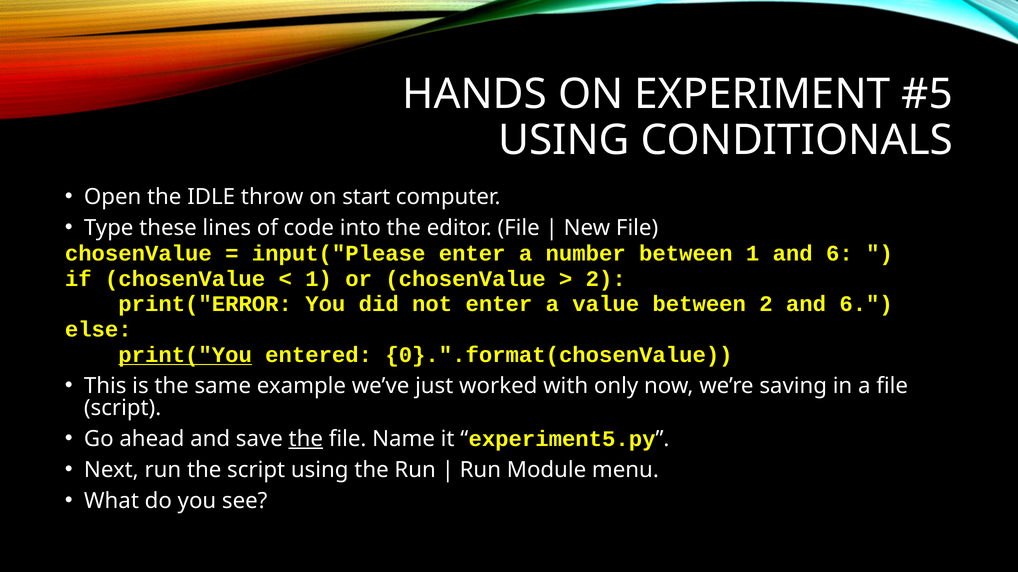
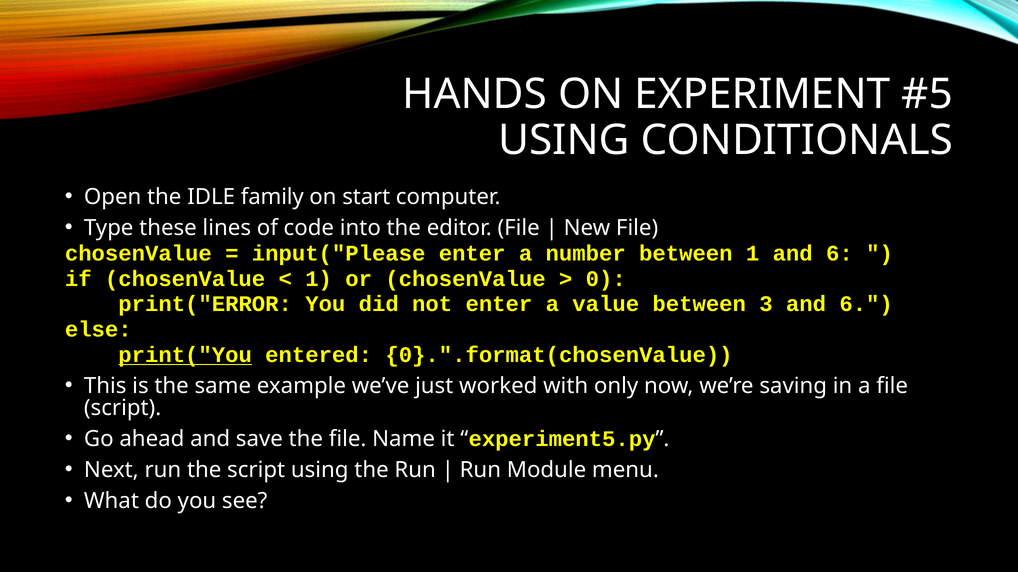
throw: throw -> family (272, 197)
2: 2 -> 0 (606, 279)
between 2: 2 -> 3 (766, 304)
the underline: present -> none (306, 439)
